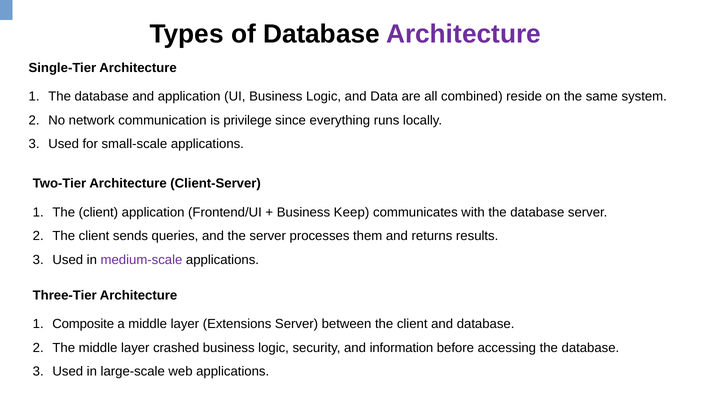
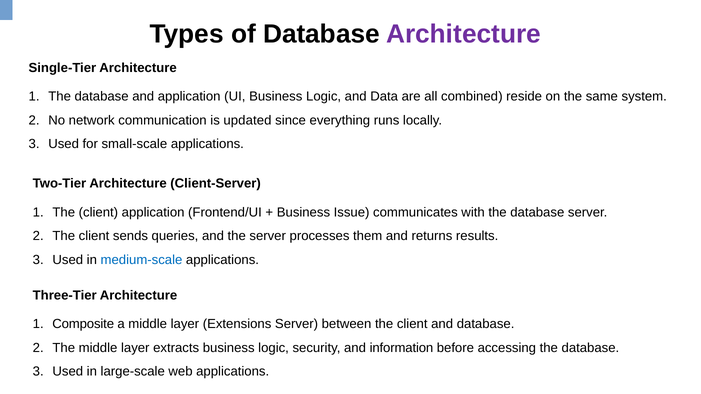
privilege: privilege -> updated (247, 120)
Keep: Keep -> Issue (352, 213)
medium-scale colour: purple -> blue (141, 260)
crashed: crashed -> extracts (176, 348)
